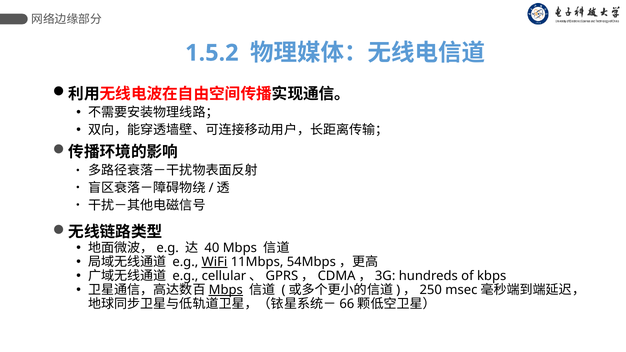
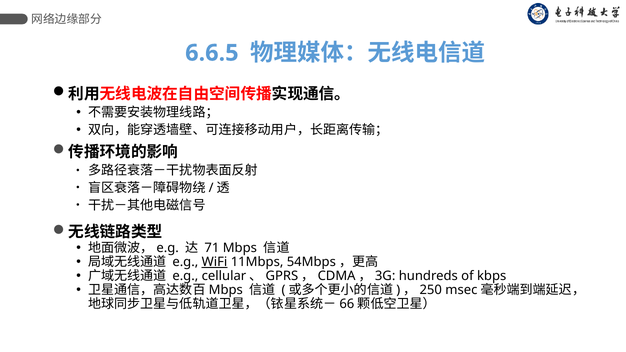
1.5.2: 1.5.2 -> 6.6.5 (212, 53)
40: 40 -> 71 (212, 248)
Mbps underline: present -> none (226, 290)
